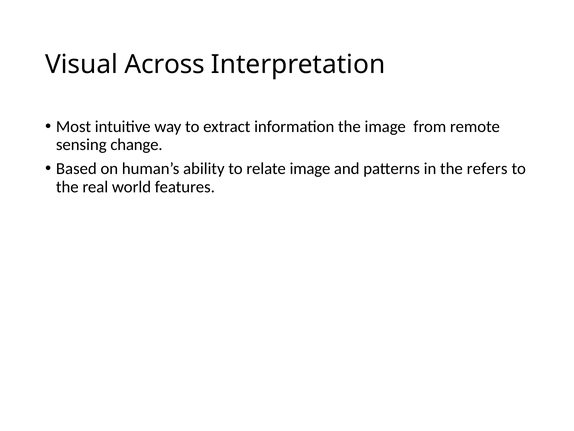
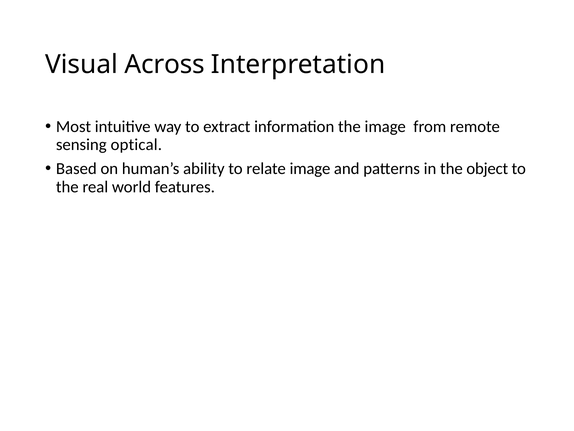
change: change -> optical (136, 144)
refers: refers -> object (487, 169)
